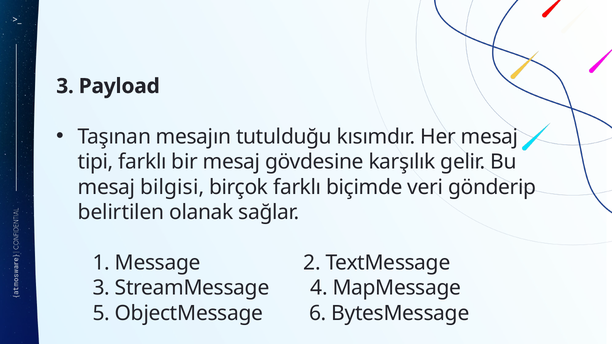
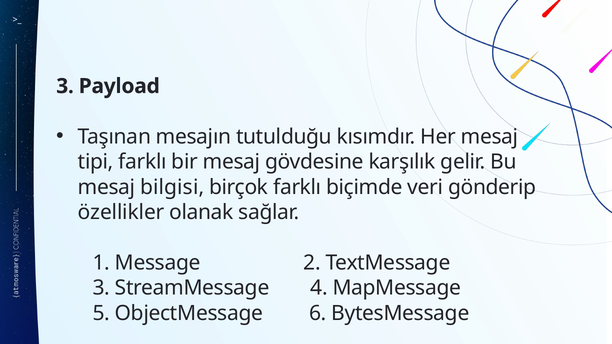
belirtilen: belirtilen -> özellikler (121, 212)
